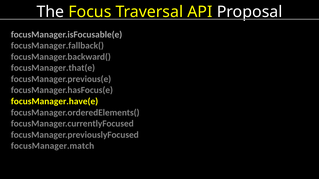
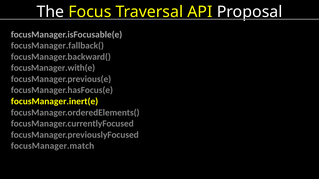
focusManager.that(e: focusManager.that(e -> focusManager.with(e (53, 68)
focusManager.have(e: focusManager.have(e -> focusManager.inert(e (55, 102)
